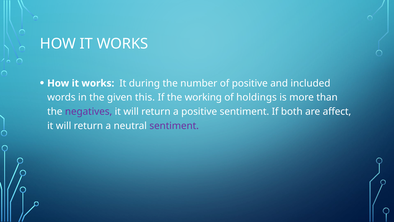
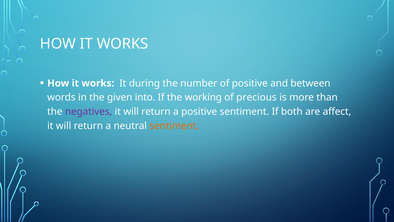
included: included -> between (310, 83)
this: this -> into (145, 97)
holdings: holdings -> precious (257, 97)
sentiment colour: purple -> orange (174, 126)
